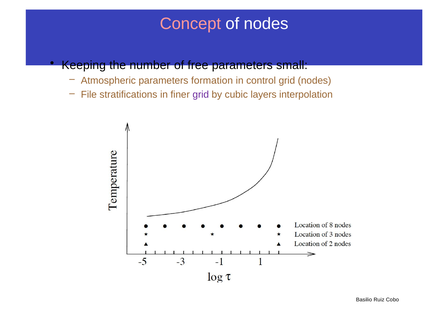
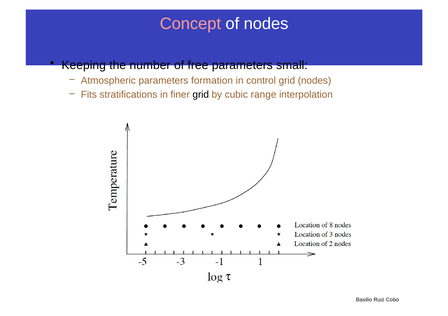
File: File -> Fits (89, 95)
grid colour: purple -> black (201, 95)
layers: layers -> range (264, 95)
